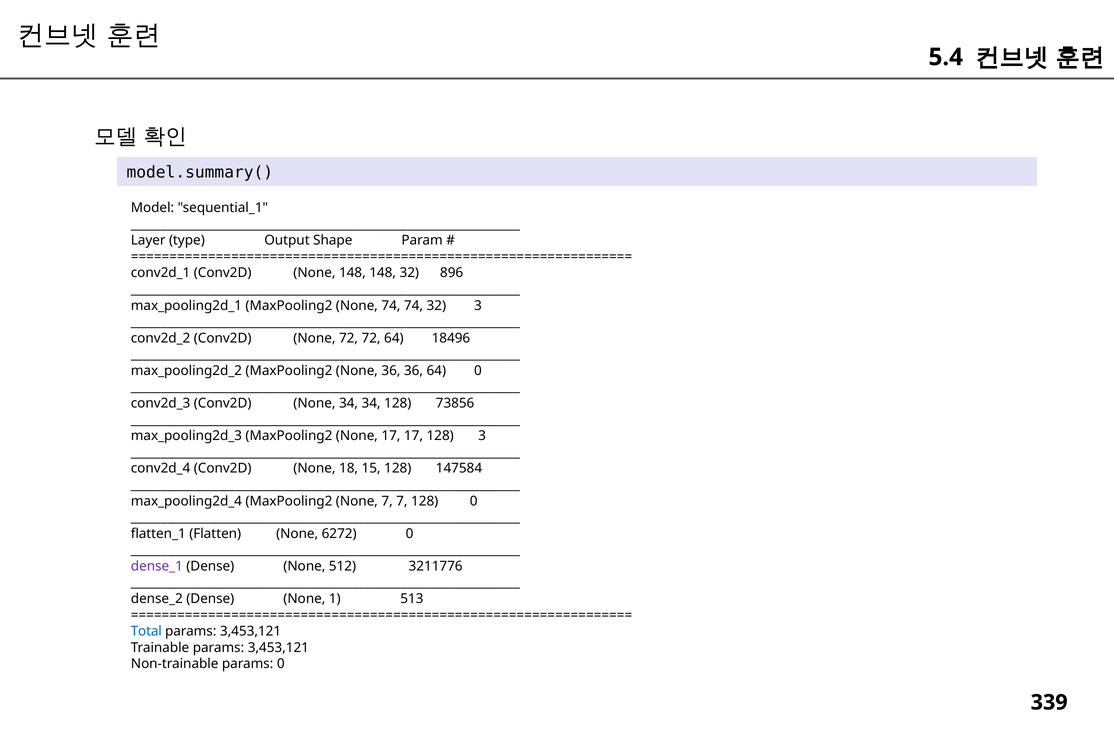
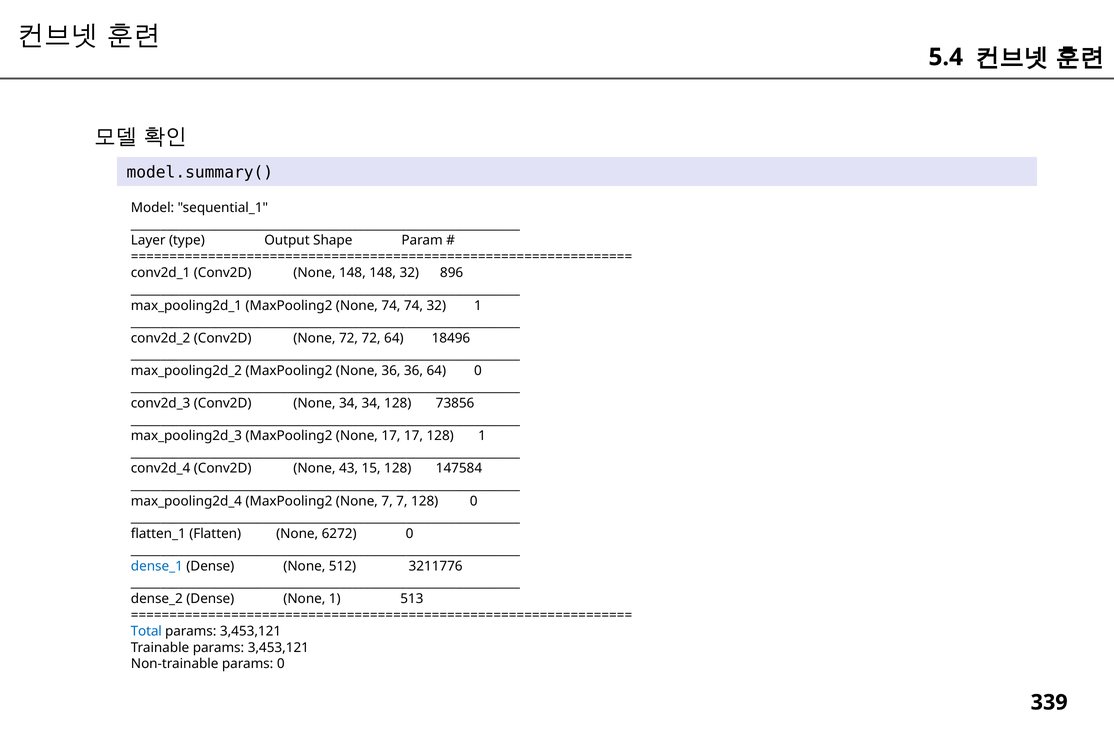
32 3: 3 -> 1 (478, 305)
128 3: 3 -> 1 (482, 436)
18: 18 -> 43 (349, 468)
dense_1 colour: purple -> blue (157, 566)
